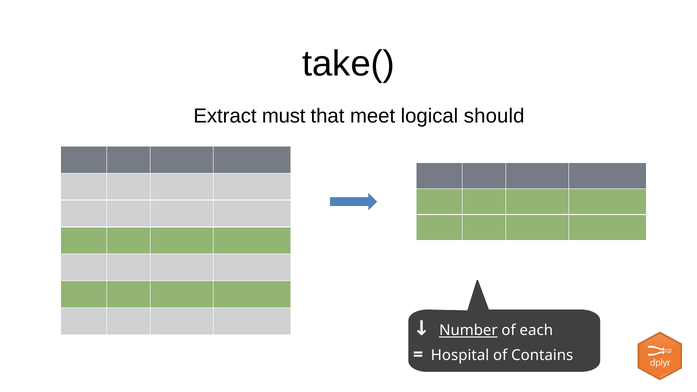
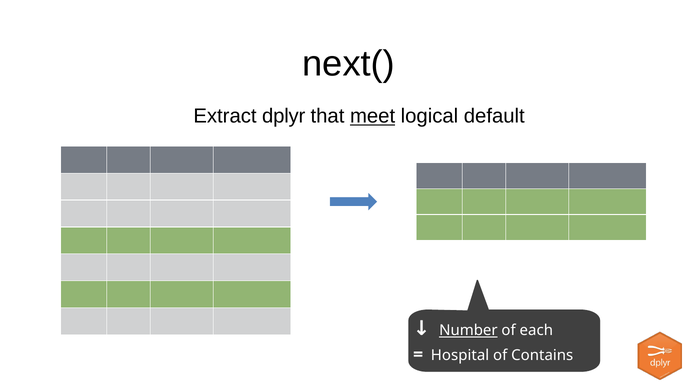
take(: take( -> next( (349, 64)
must: must -> dplyr (284, 116)
meet underline: none -> present (373, 116)
should: should -> default (494, 116)
